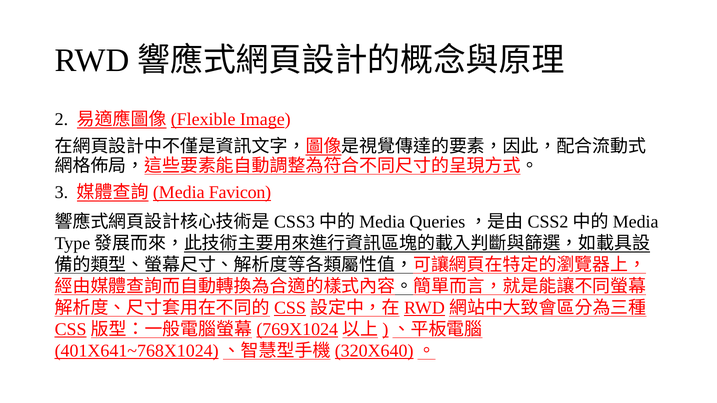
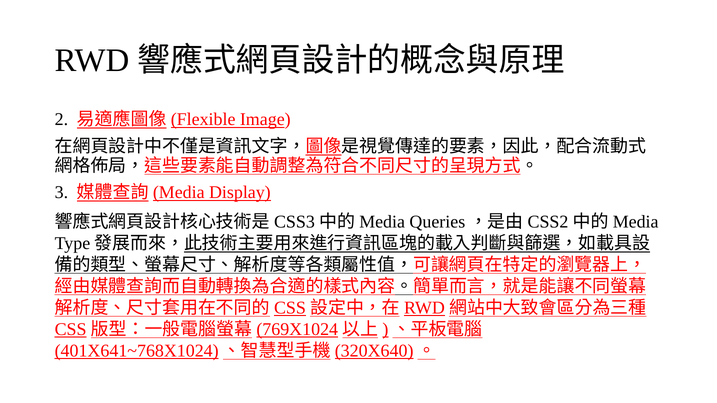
Favicon: Favicon -> Display (240, 193)
